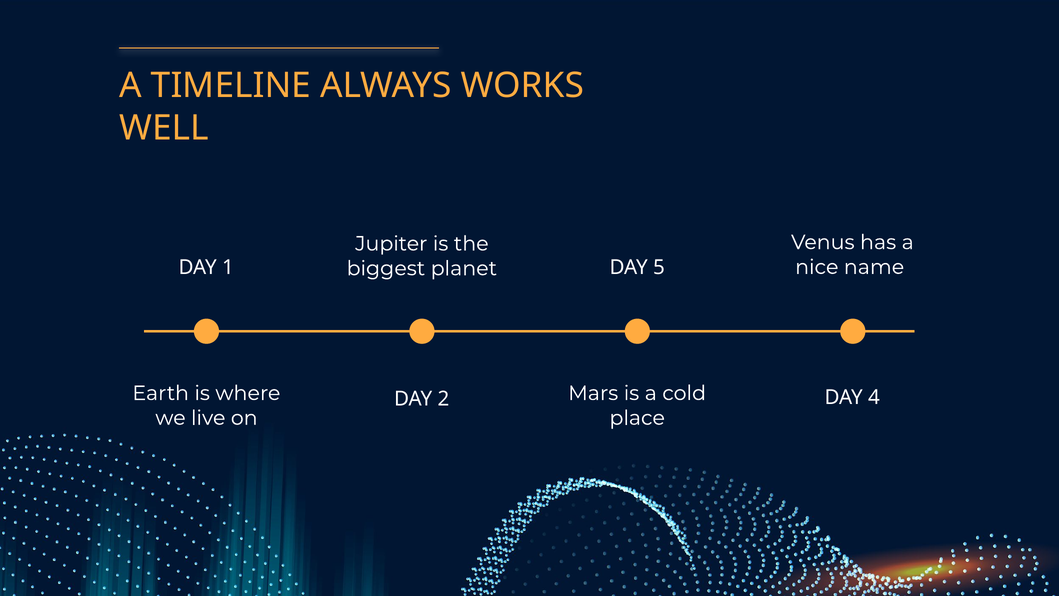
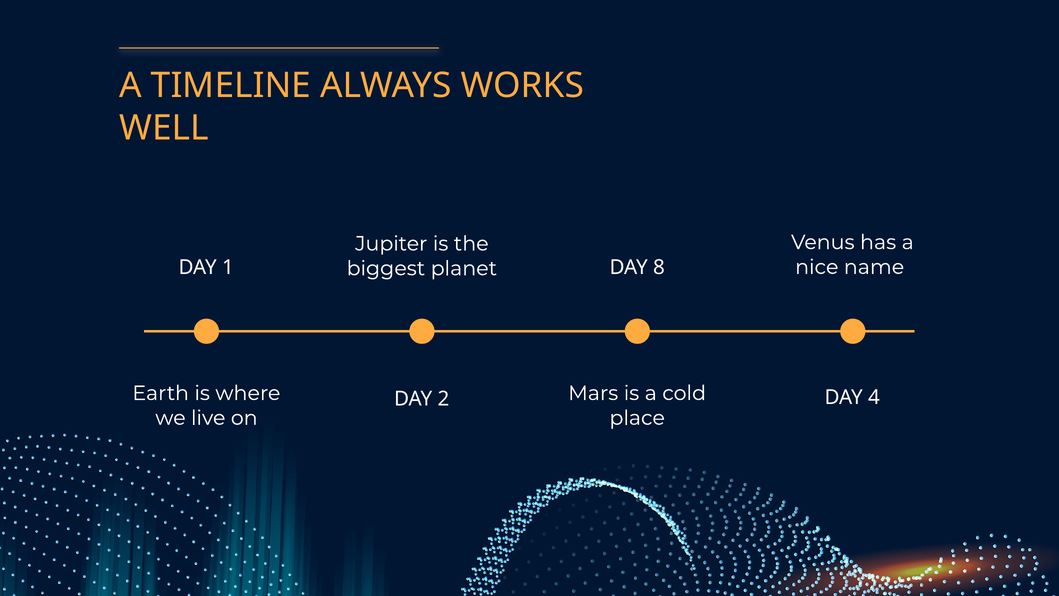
5: 5 -> 8 (659, 267)
